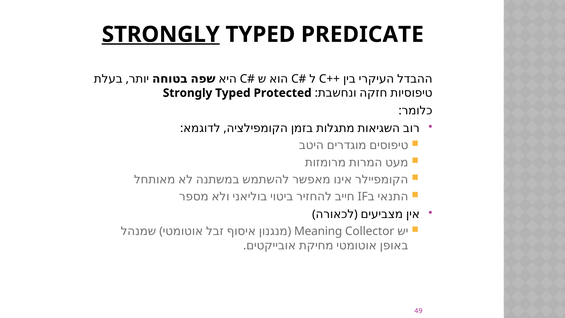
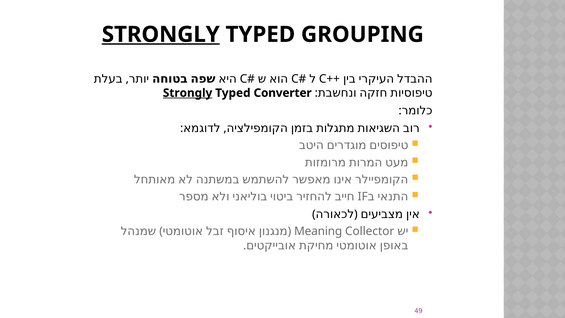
PREDICATE: PREDICATE -> GROUPING (362, 34)
Strongly underline: none -> present (188, 93)
Protected: Protected -> Converter (283, 93)
